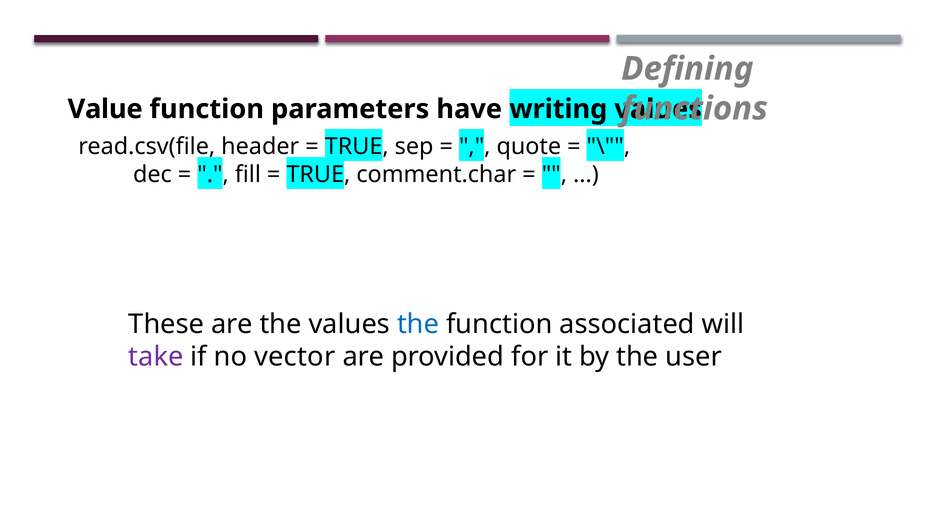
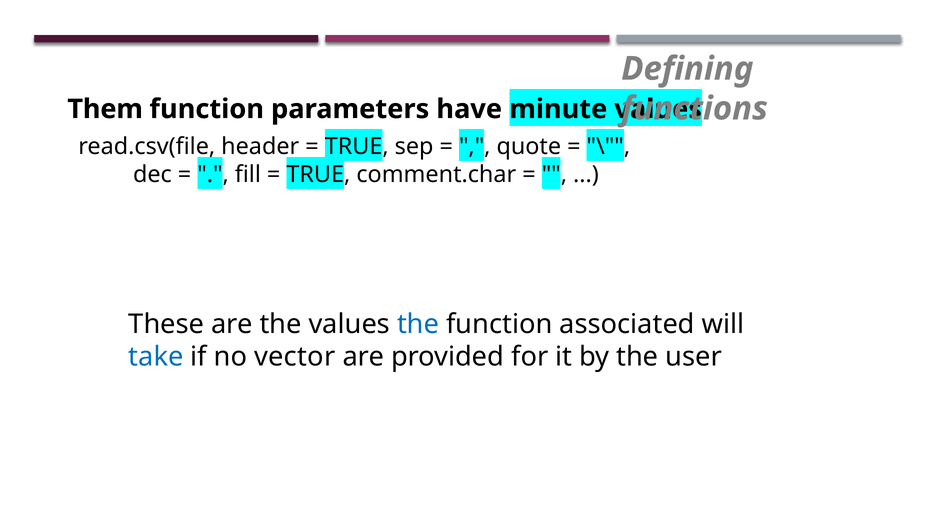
Value: Value -> Them (105, 109)
writing: writing -> minute (558, 109)
take colour: purple -> blue (156, 357)
